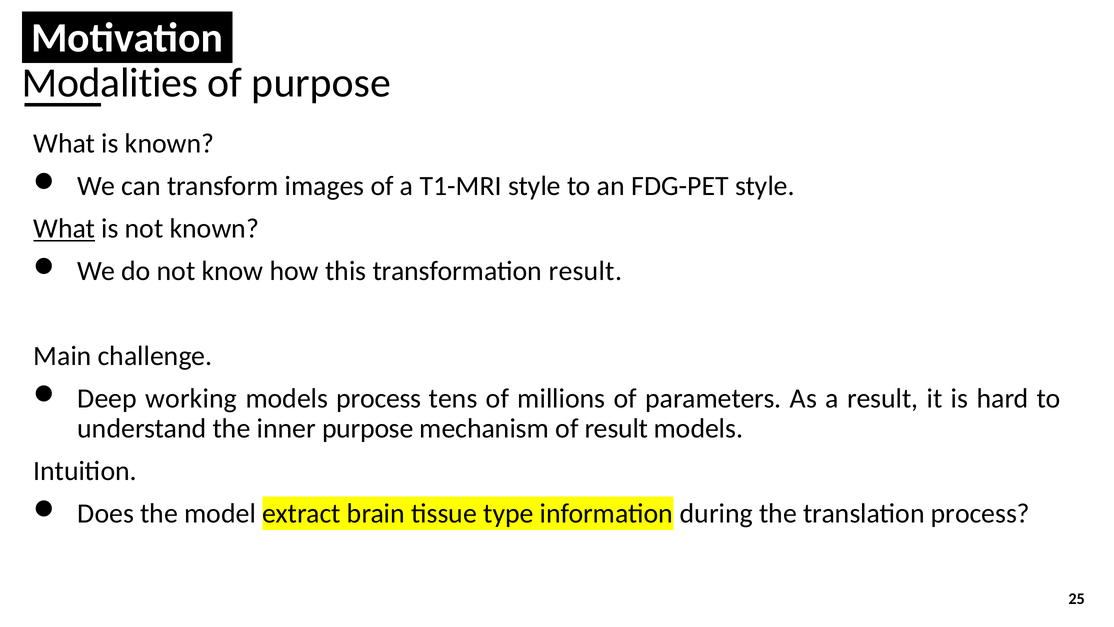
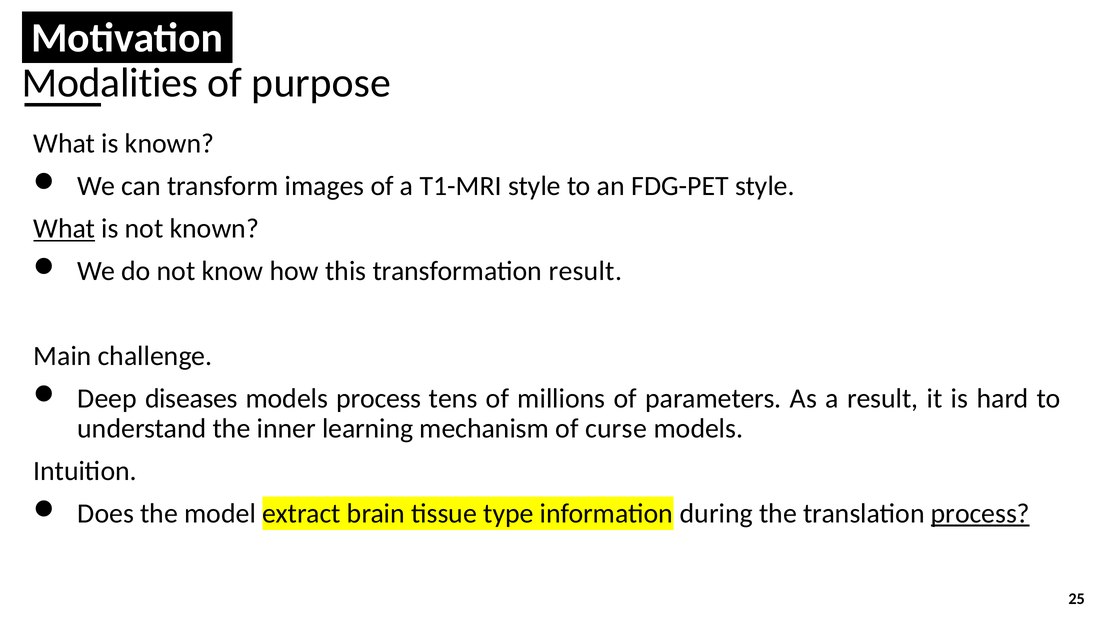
working: working -> diseases (191, 398)
inner purpose: purpose -> learning (368, 428)
of result: result -> curse (616, 428)
process underline: none -> present (980, 513)
